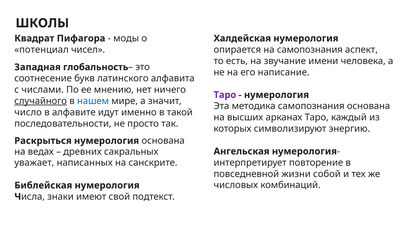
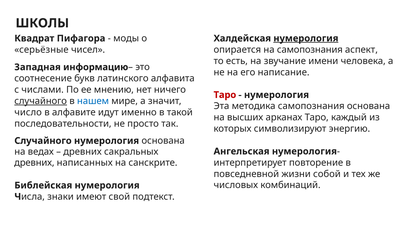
нумерология underline: none -> present (306, 38)
потенциал: потенциал -> серьёзные (41, 50)
глобальность: глобальность -> информацию (96, 67)
Таро colour: purple -> red (225, 95)
Раскрыться: Раскрыться -> Случайного (43, 141)
уважает: уважает -> древних (34, 163)
